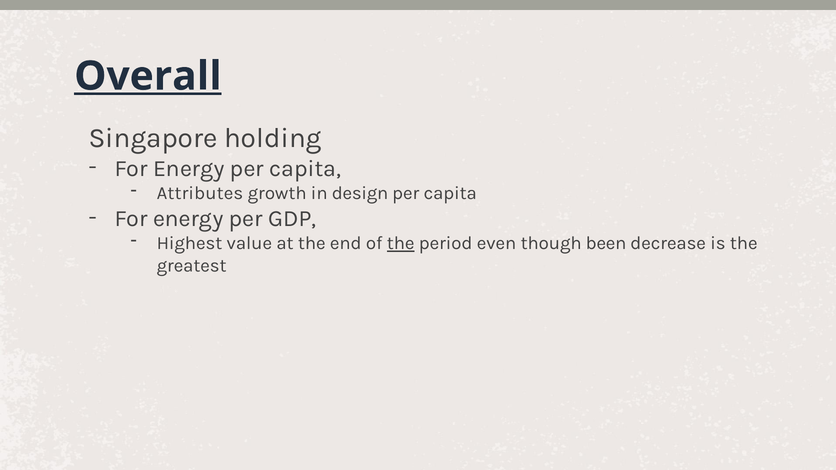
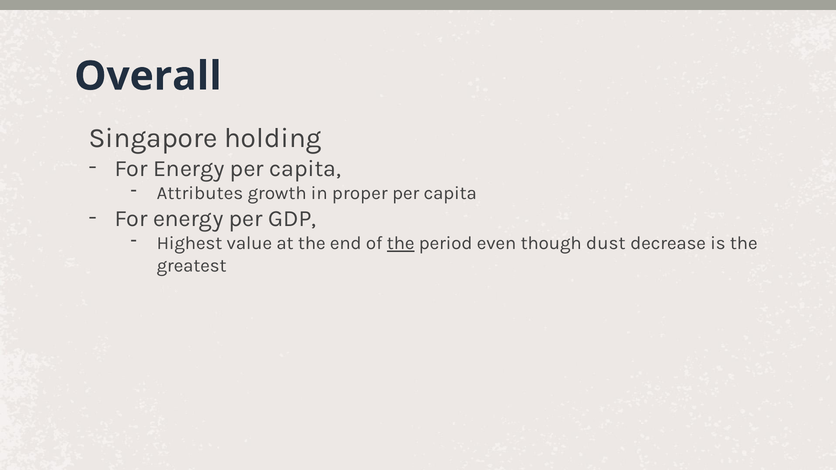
Overall underline: present -> none (148, 76)
design: design -> proper (360, 193)
been: been -> dust (606, 243)
